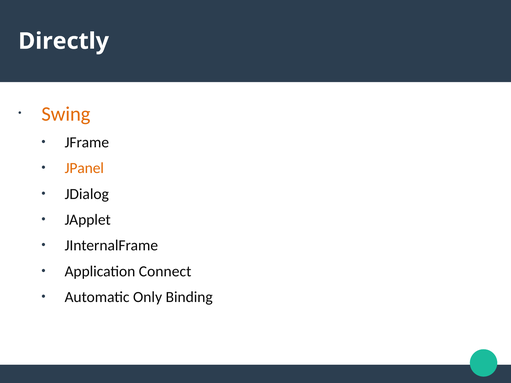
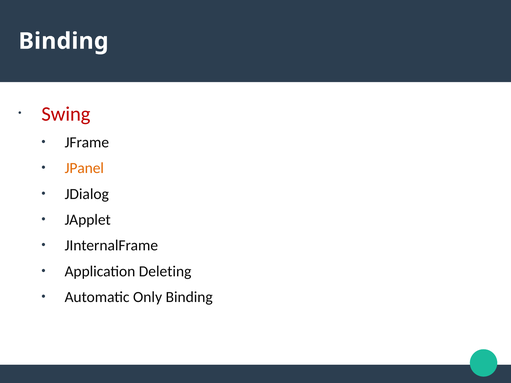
Directly: Directly -> Binding (64, 41)
Swing colour: orange -> red (66, 114)
Connect: Connect -> Deleting (165, 271)
